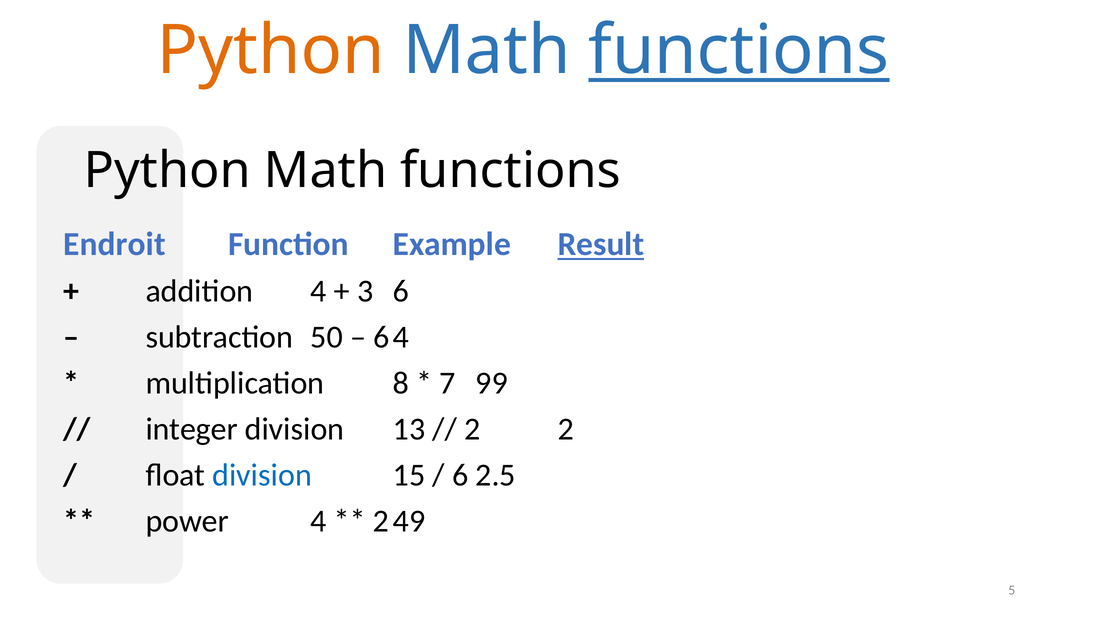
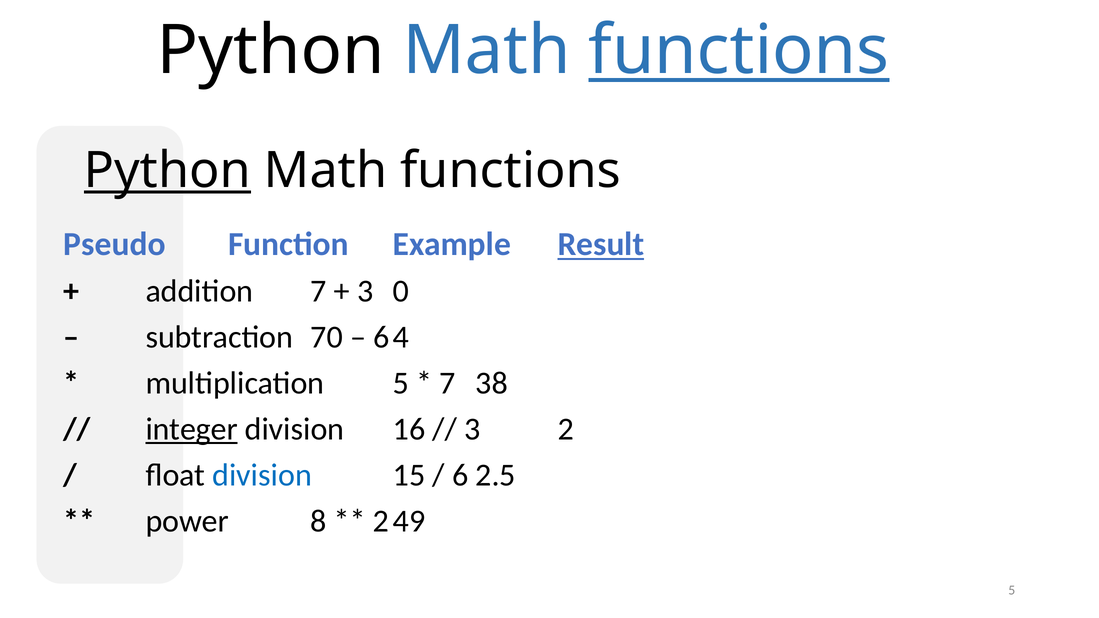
Python colour: orange -> black (271, 50)
Python underline: none -> present (167, 170)
Endroit: Endroit -> Pseudo (114, 244)
addition 4: 4 -> 7 (319, 291)
6: 6 -> 0 (401, 291)
50: 50 -> 70 (327, 337)
multiplication 8: 8 -> 5 (401, 383)
99: 99 -> 38 (492, 383)
integer underline: none -> present (192, 429)
13: 13 -> 16 (409, 429)
2: 2 -> 3 (473, 429)
power 4: 4 -> 8 (319, 521)
